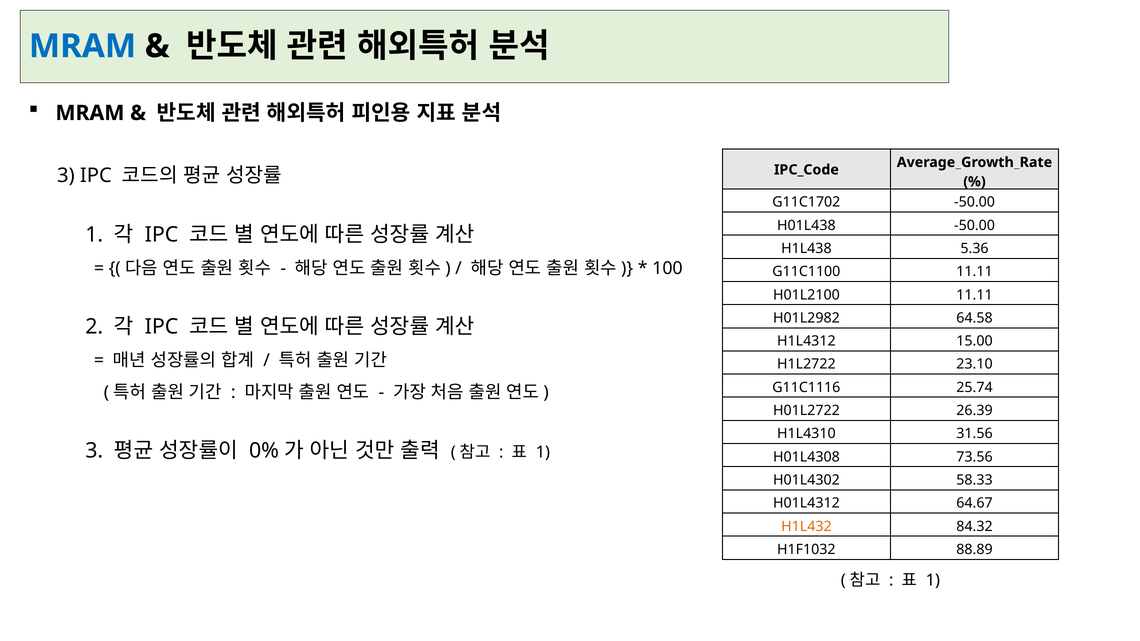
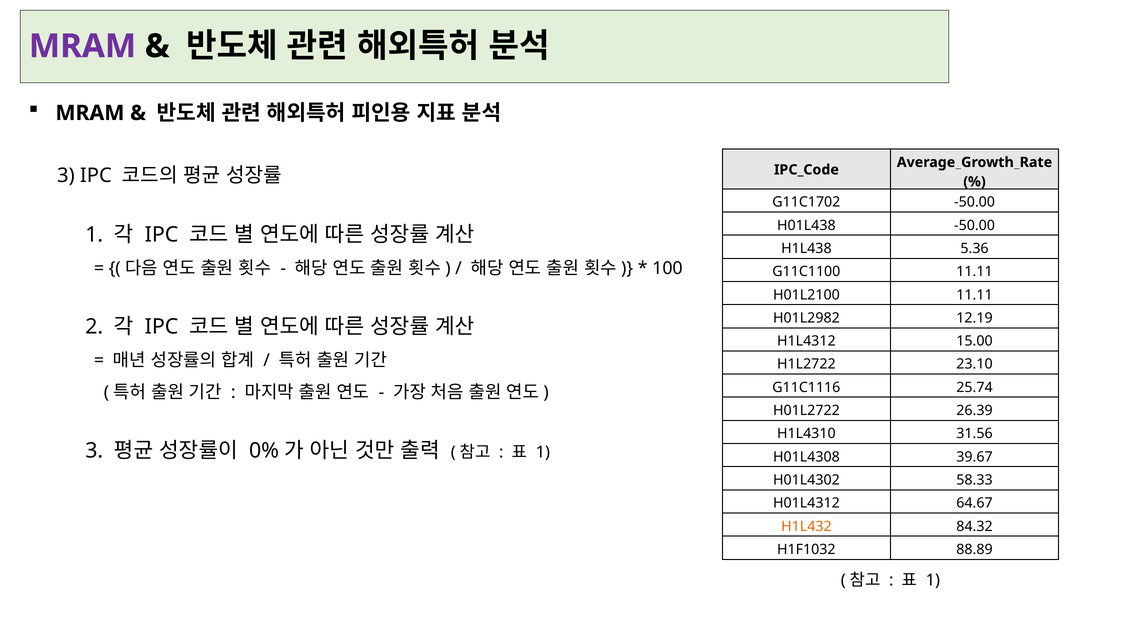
MRAM colour: blue -> purple (82, 46)
64.58: 64.58 -> 12.19 (975, 318)
73.56: 73.56 -> 39.67 (975, 457)
